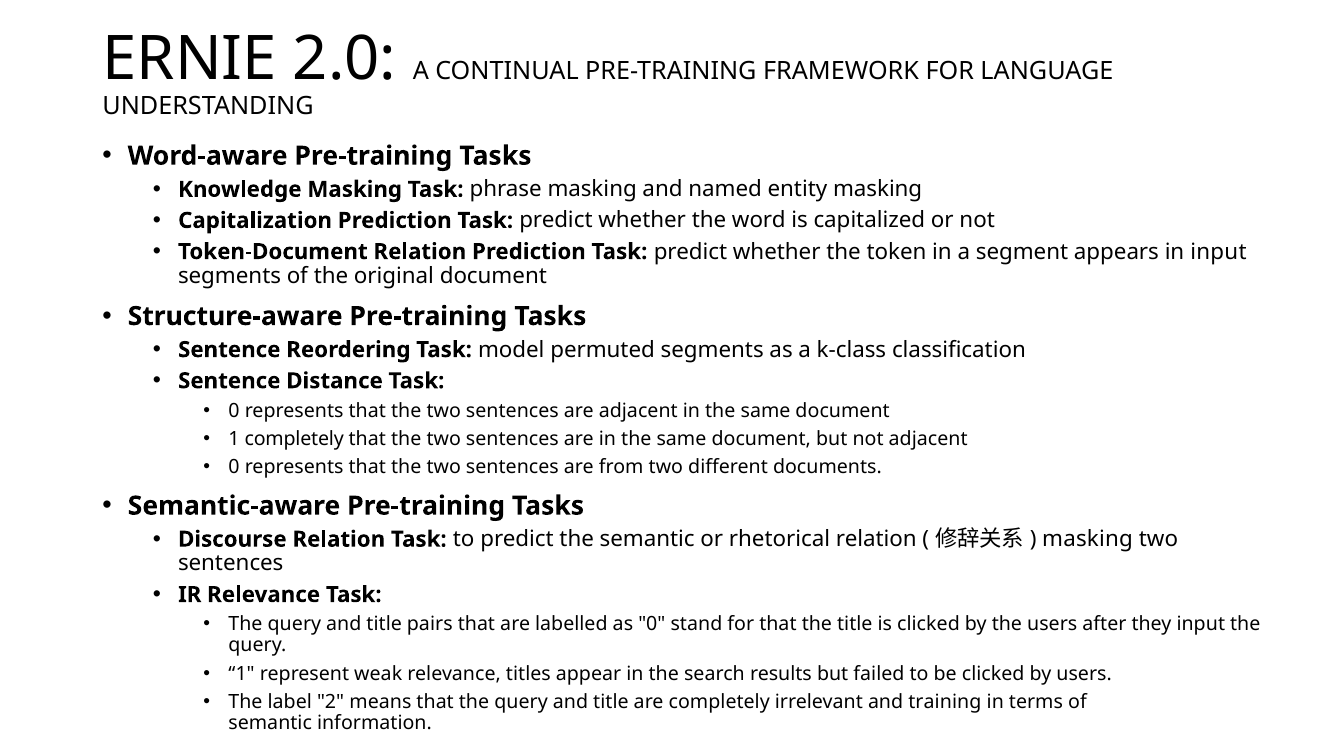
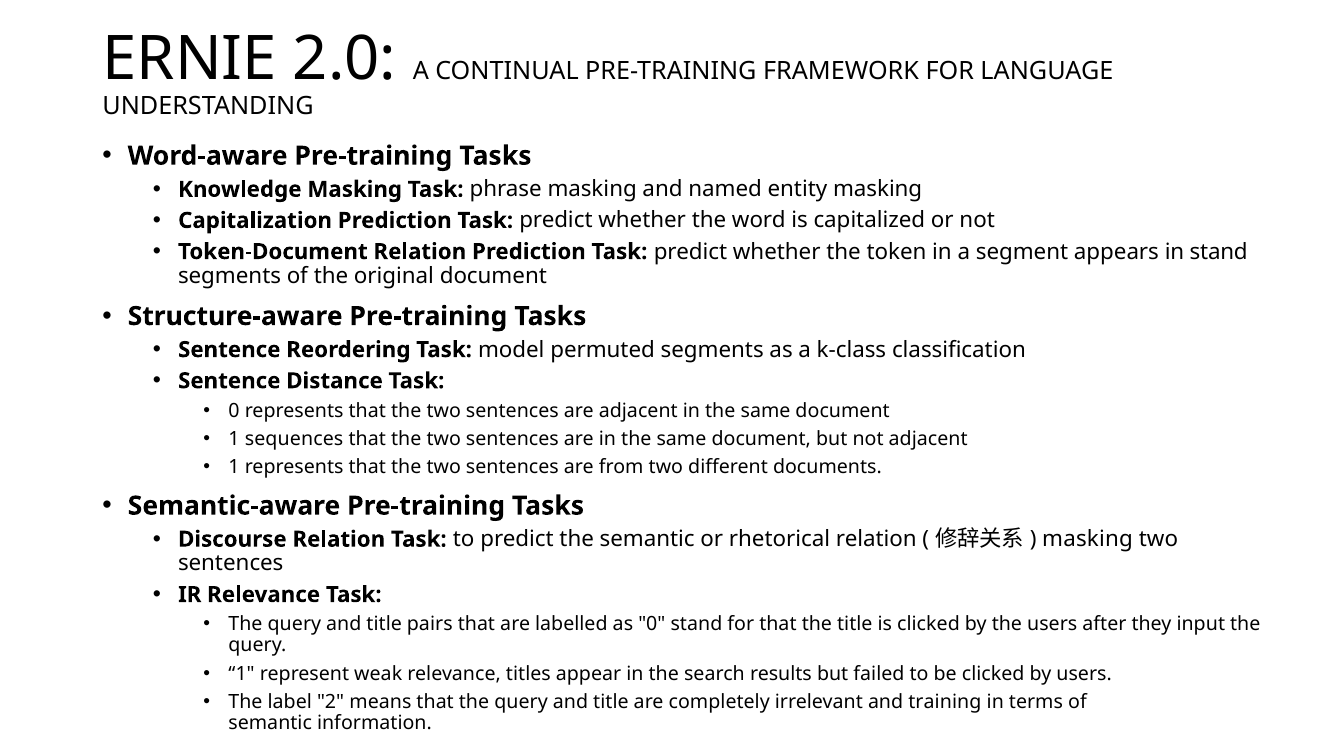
in input: input -> stand (1219, 252)
1 completely: completely -> sequences (294, 439)
0: 0 -> 1 (234, 467)
